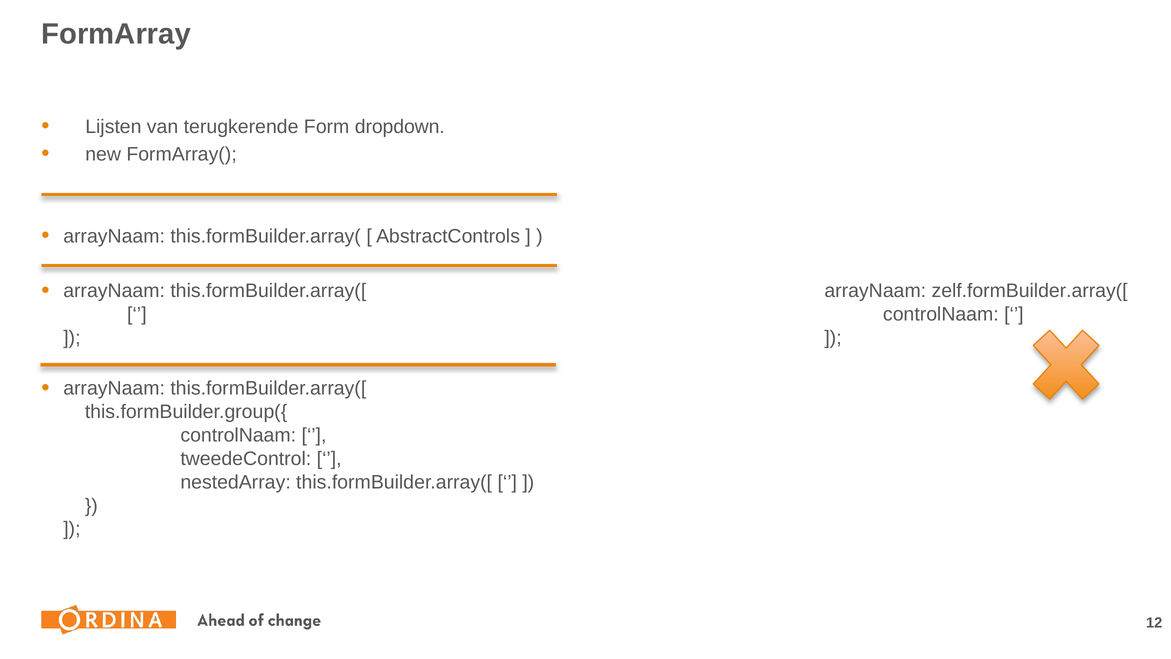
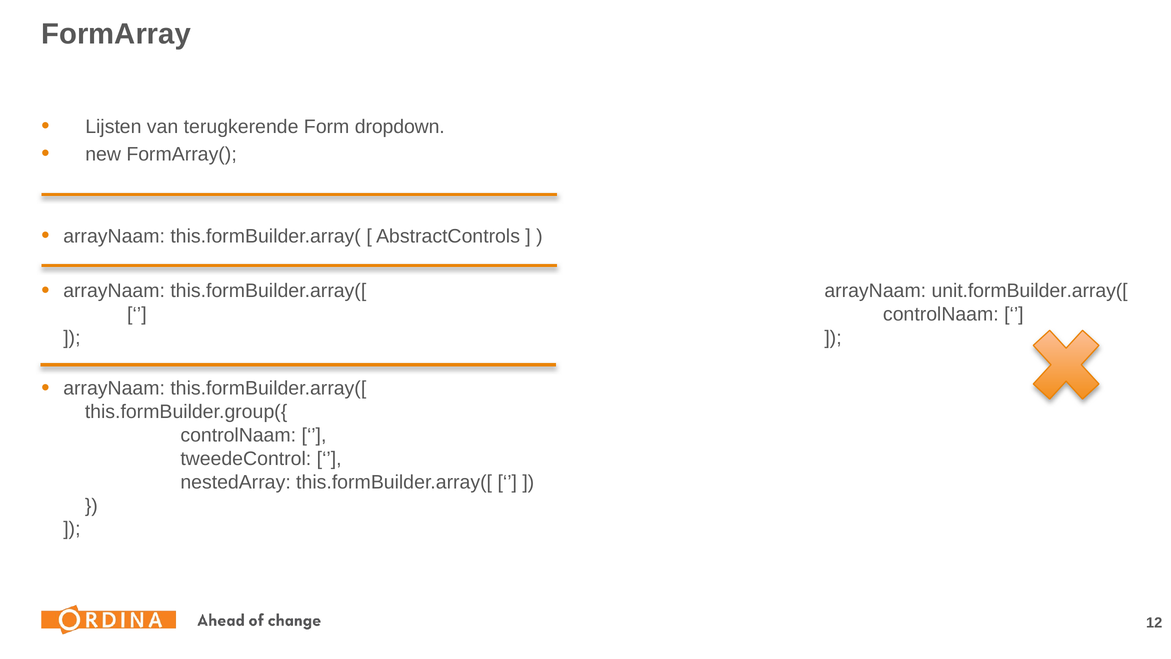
zelf.formBuilder.array([: zelf.formBuilder.array([ -> unit.formBuilder.array([ (1030, 291)
